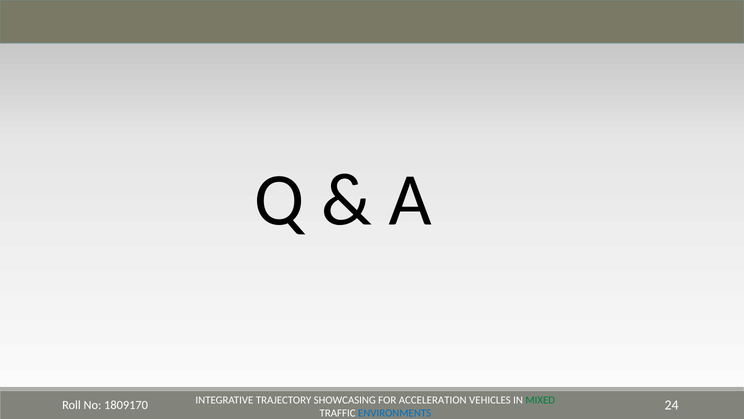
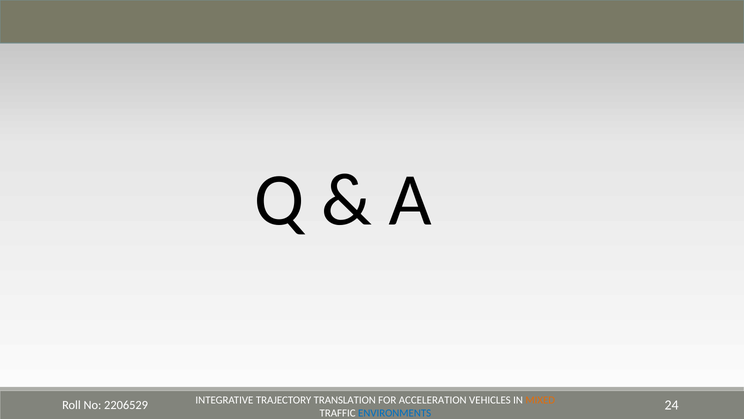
1809170: 1809170 -> 2206529 (126, 405)
SHOWCASING: SHOWCASING -> TRANSLATION (345, 400)
MIXED colour: green -> orange (540, 400)
